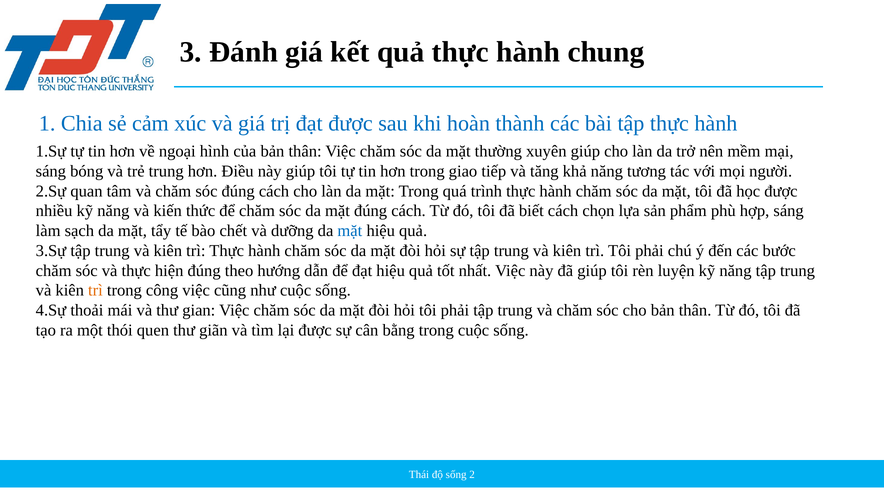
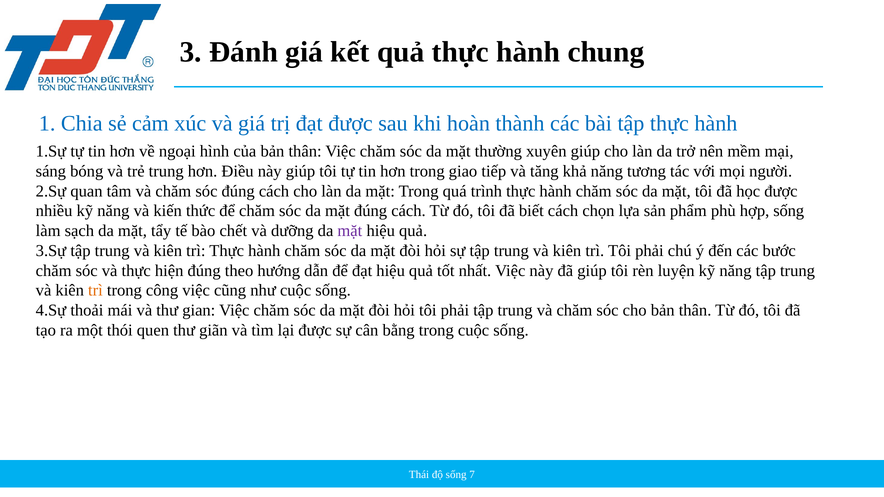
hợp sáng: sáng -> sống (789, 211)
mặt colour: blue -> purple (350, 231)
2: 2 -> 7 (472, 475)
